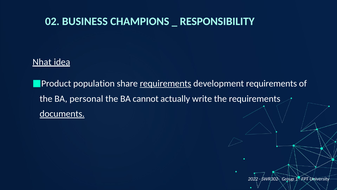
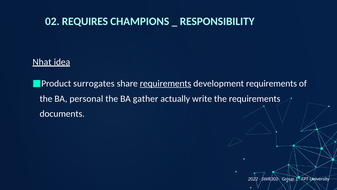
BUSINESS: BUSINESS -> REQUIRES (85, 21)
population: population -> surrogates (94, 83)
cannot: cannot -> gather (146, 98)
documents underline: present -> none (62, 114)
